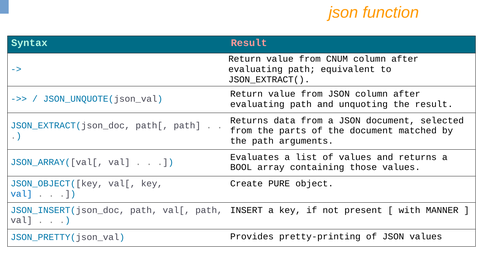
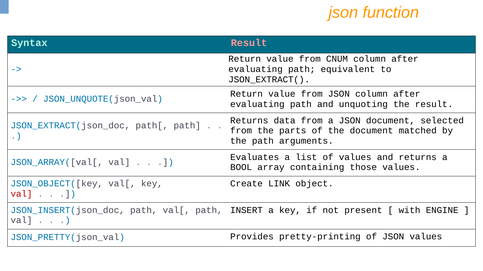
PURE: PURE -> LINK (279, 184)
val colour: blue -> red (21, 194)
MANNER: MANNER -> ENGINE (442, 211)
